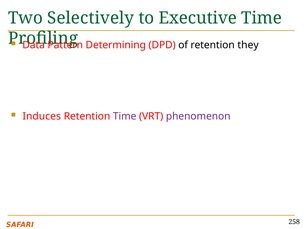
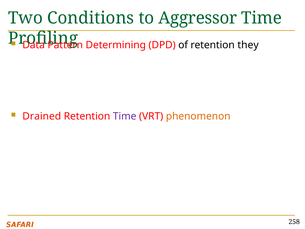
Selectively: Selectively -> Conditions (91, 18)
Executive: Executive -> Aggressor (198, 18)
Induces: Induces -> Drained (42, 116)
phenomenon colour: purple -> orange (198, 116)
